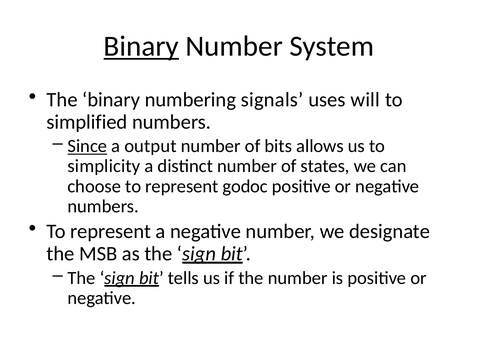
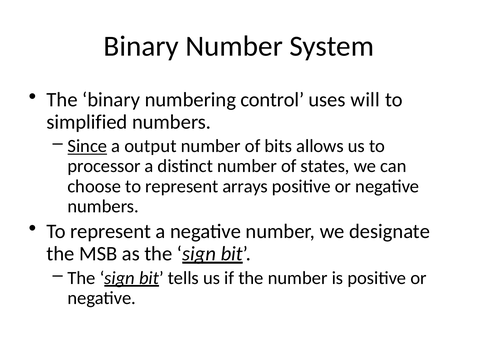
Binary underline: present -> none (141, 46)
signals: signals -> control (272, 100)
simplicity: simplicity -> processor (104, 166)
godoc: godoc -> arrays (245, 186)
